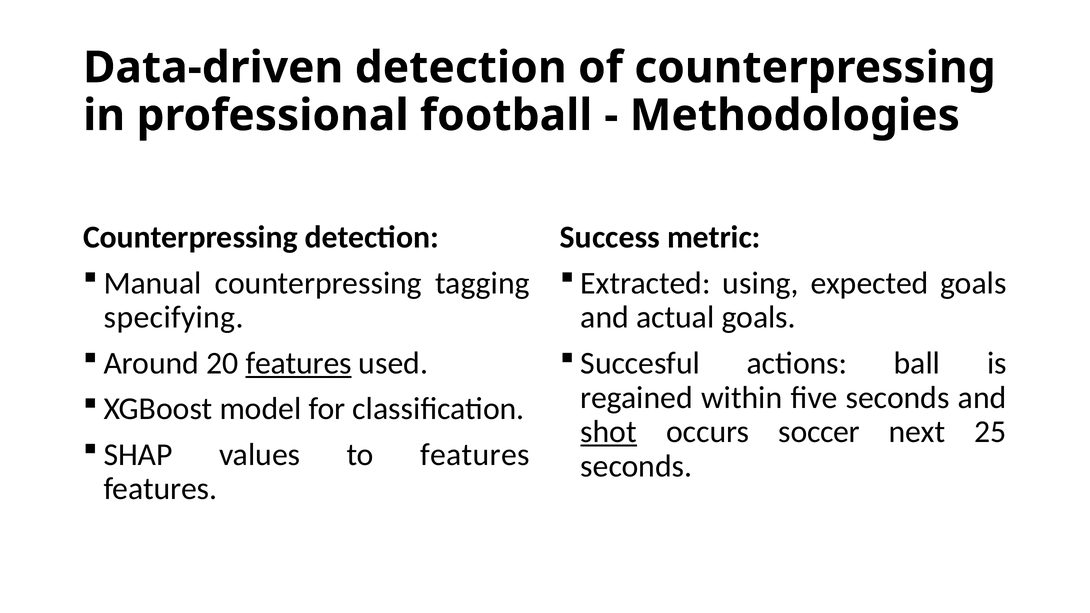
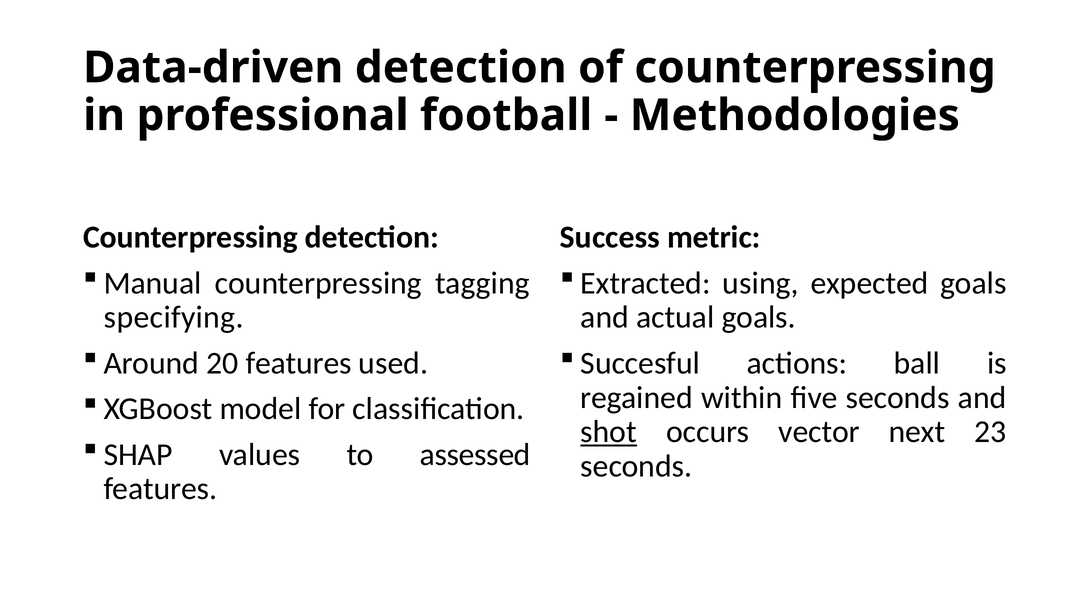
features underline: present -> none (299, 363)
soccer: soccer -> vector (819, 432)
25: 25 -> 23 (990, 432)
to features: features -> assessed (475, 455)
